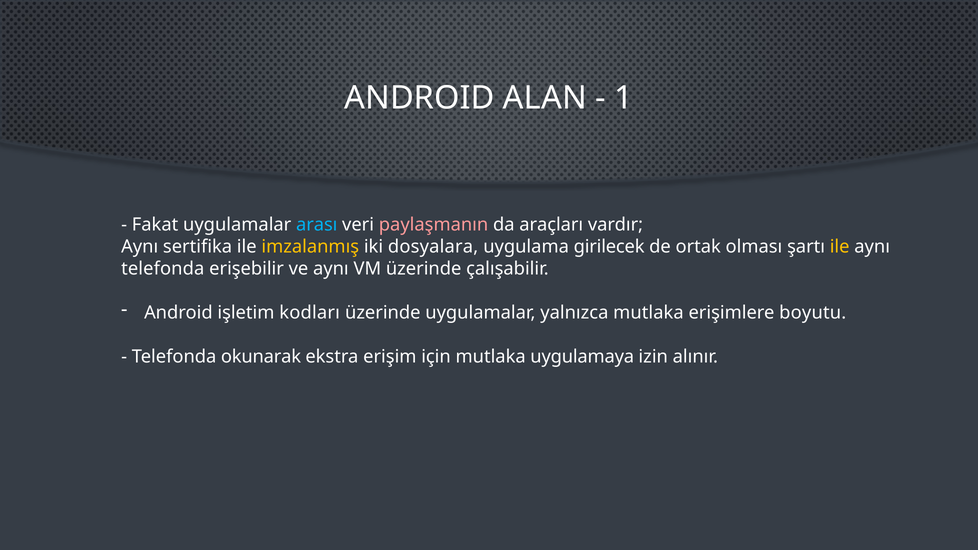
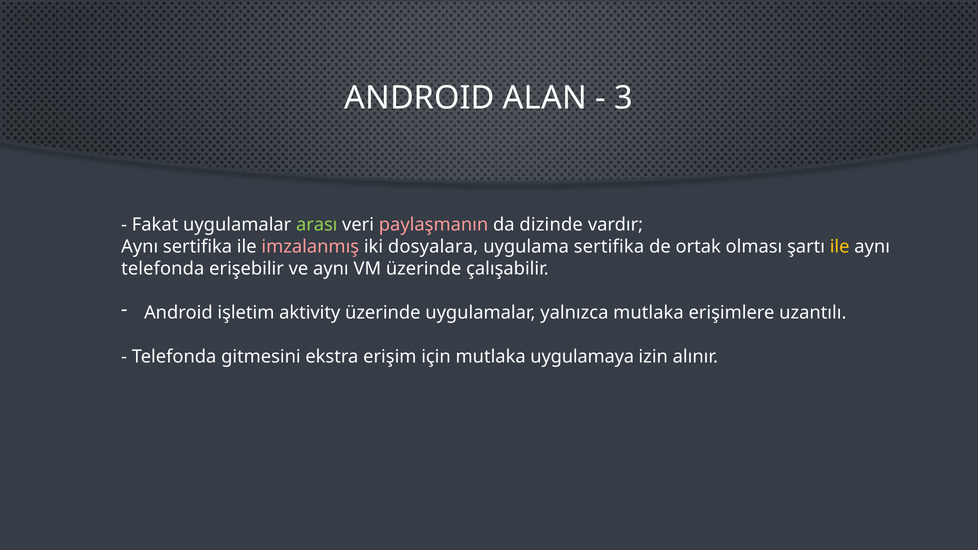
1: 1 -> 3 (624, 98)
arası colour: light blue -> light green (317, 225)
araçları: araçları -> dizinde (551, 225)
imzalanmış colour: yellow -> pink (310, 247)
uygulama girilecek: girilecek -> sertifika (609, 247)
kodları: kodları -> aktivity (310, 313)
boyutu: boyutu -> uzantılı (813, 313)
okunarak: okunarak -> gitmesini (261, 357)
